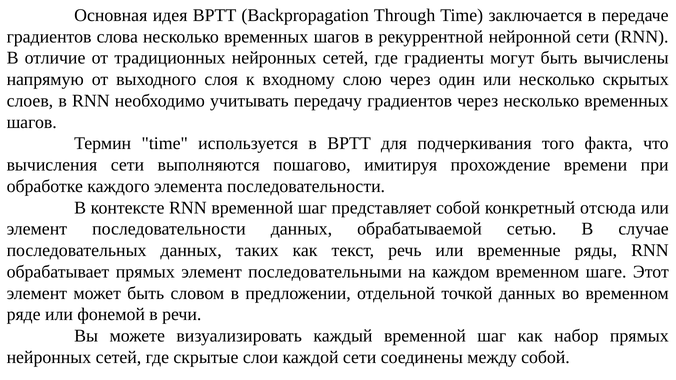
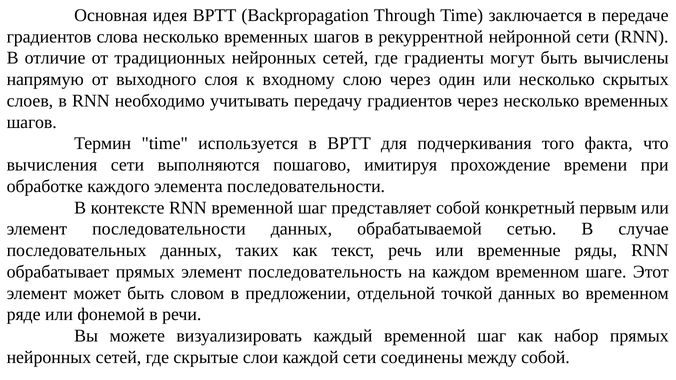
отсюда: отсюда -> первым (608, 208)
последовательными: последовательными -> последовательность (325, 272)
